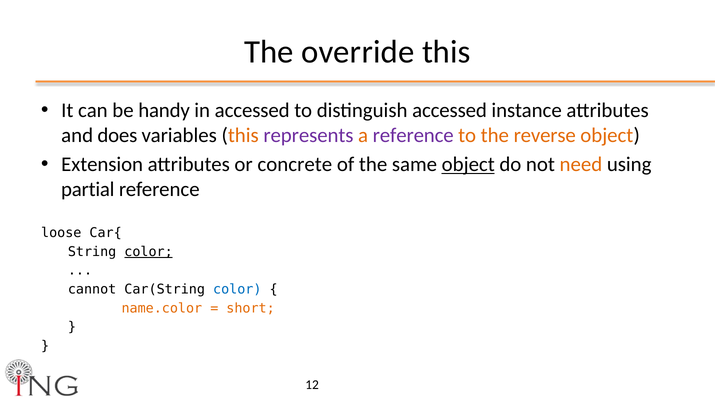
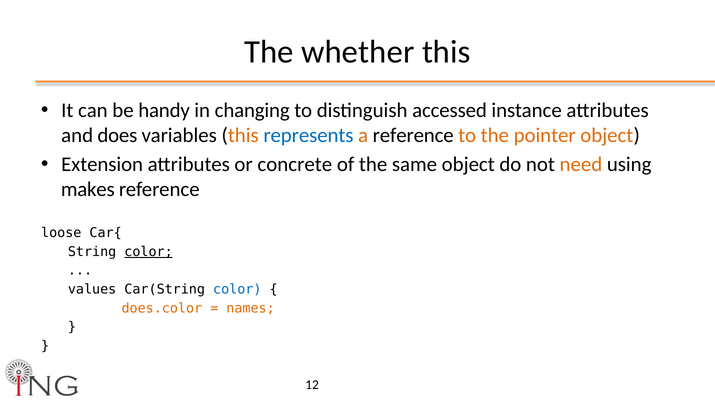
override: override -> whether (358, 52)
in accessed: accessed -> changing (252, 110)
represents colour: purple -> blue (308, 135)
reference colour: purple -> black (413, 135)
reverse: reverse -> pointer (545, 135)
object underline: present -> none (468, 165)
partial: partial -> makes (88, 190)
cannot: cannot -> values (92, 289)
name.color: name.color -> does.color (162, 308)
short: short -> names (251, 308)
